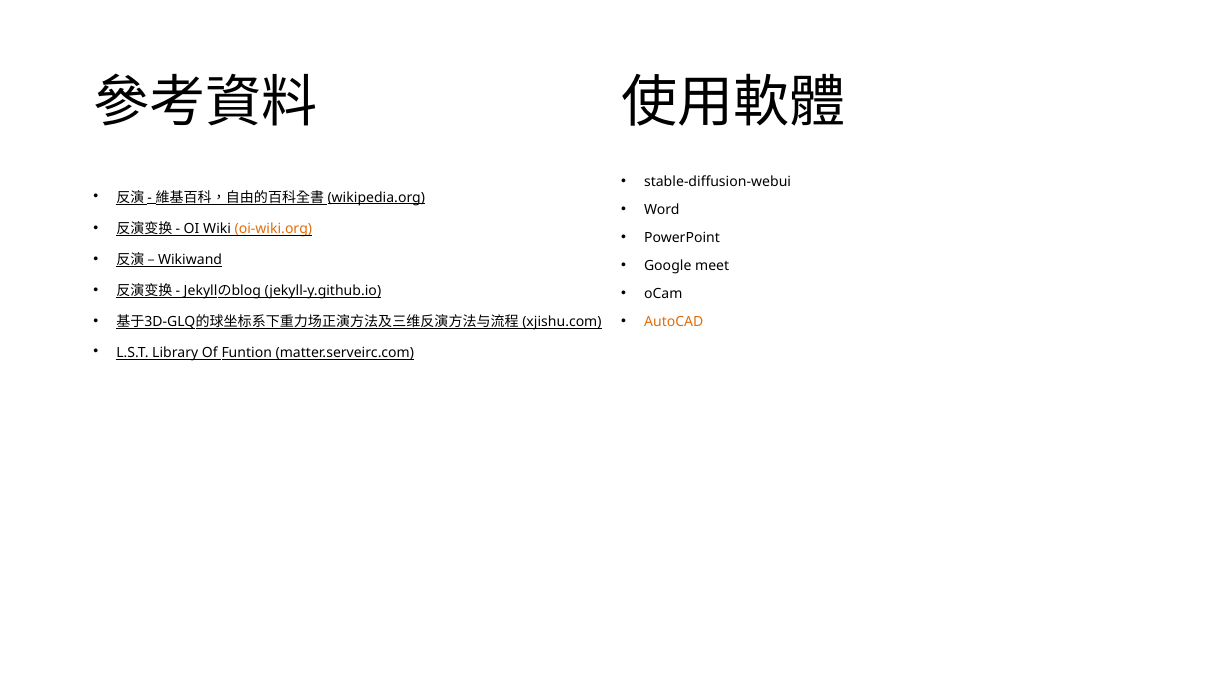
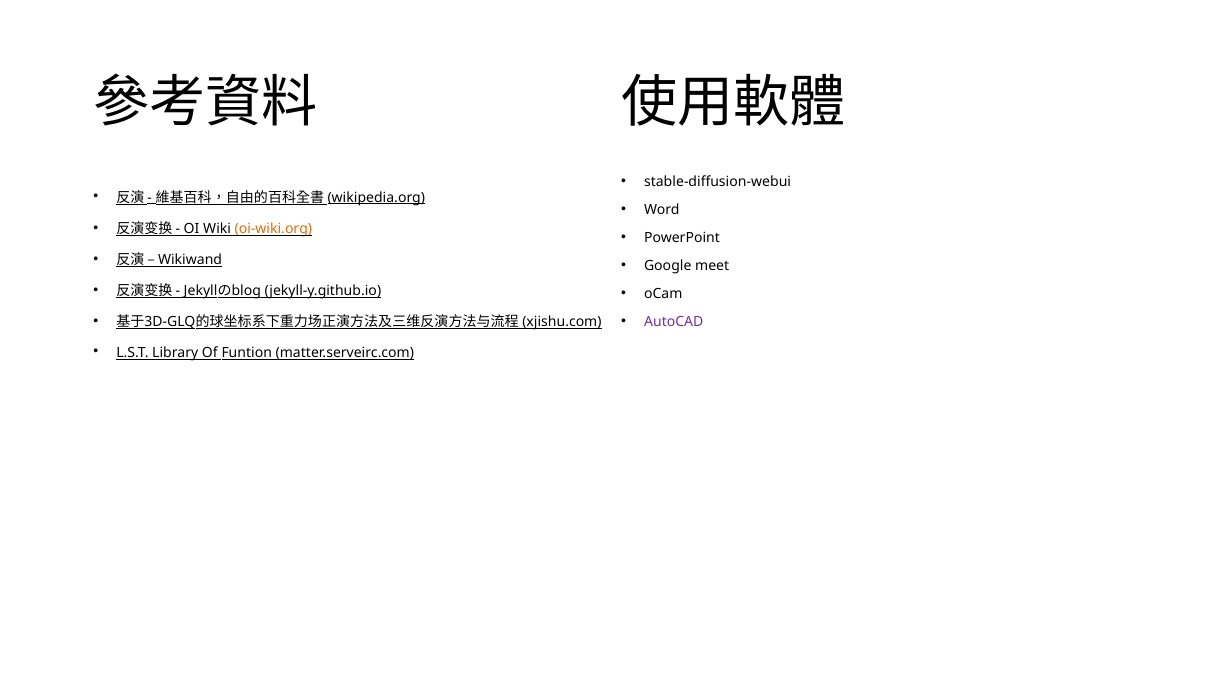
AutoCAD colour: orange -> purple (674, 321)
